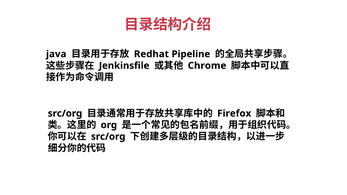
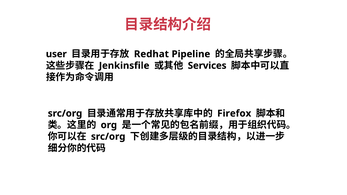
java: java -> user (56, 54)
Chrome: Chrome -> Services (207, 66)
